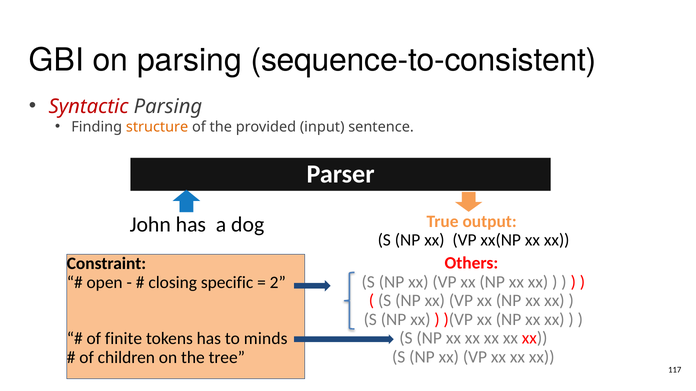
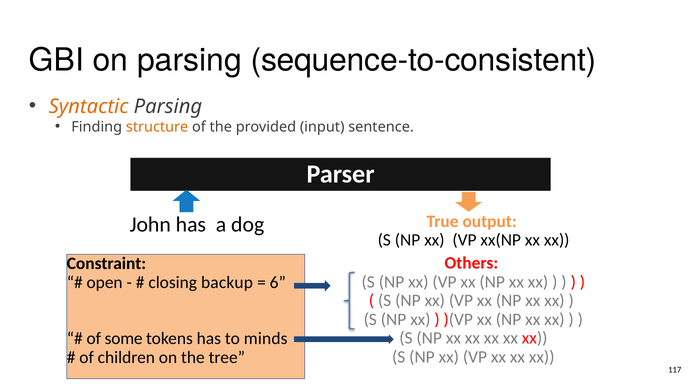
Syntactic colour: red -> orange (89, 106)
specific: specific -> backup (227, 283)
2: 2 -> 6 (278, 283)
finite: finite -> some (124, 339)
